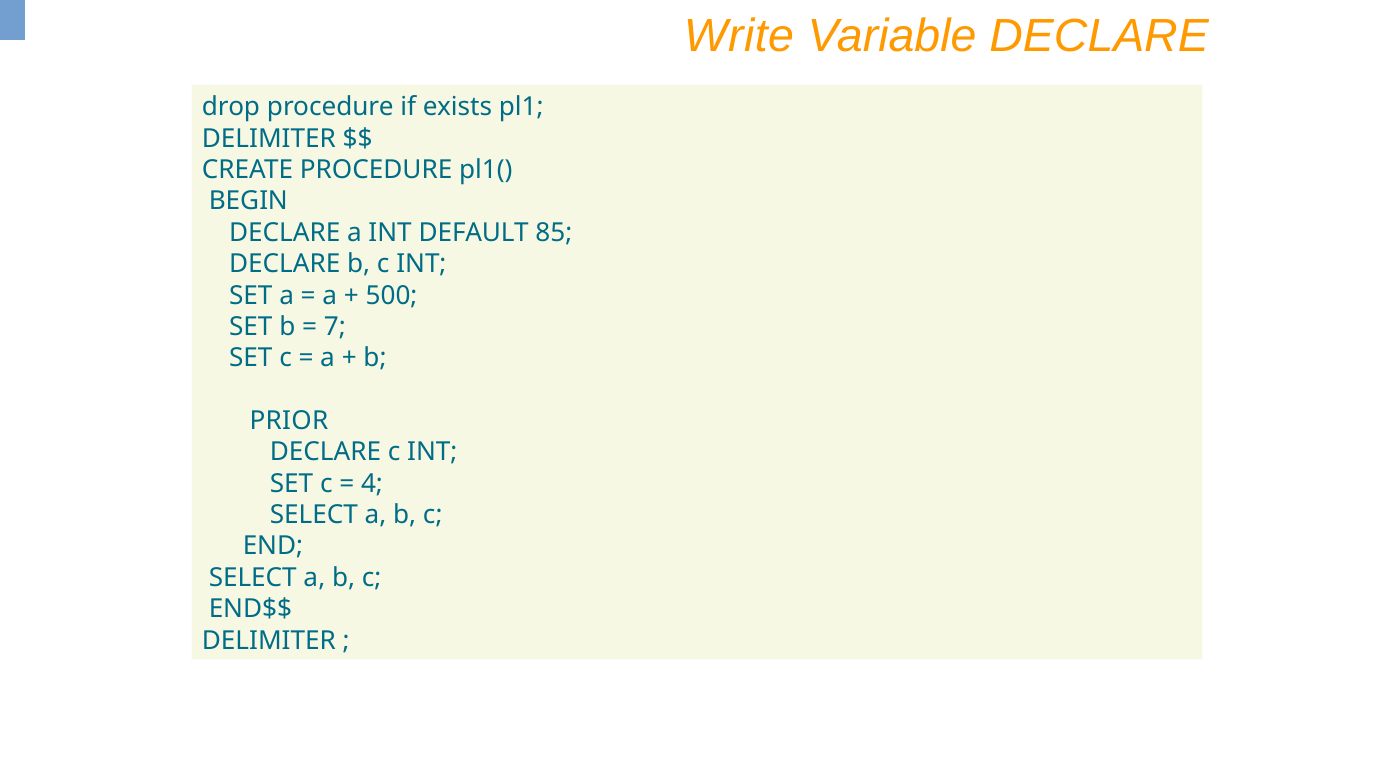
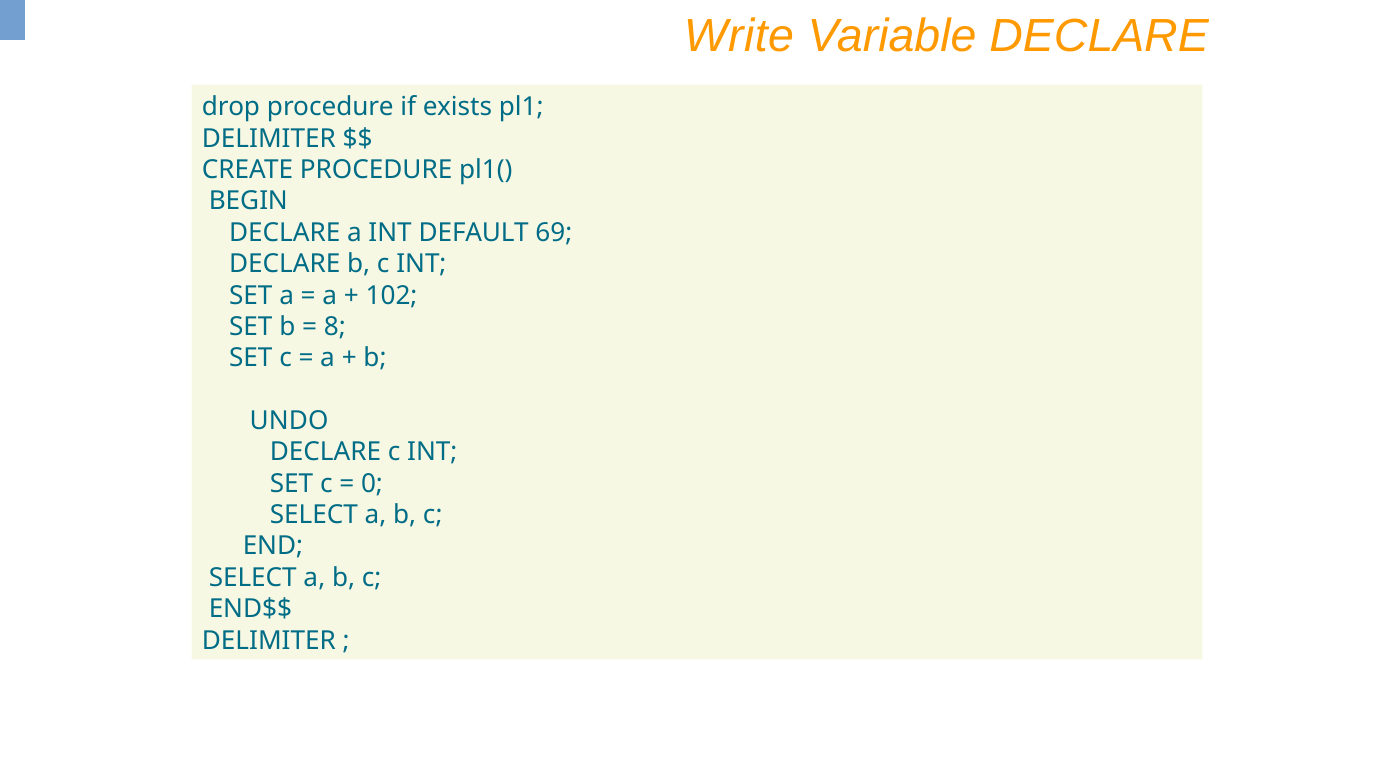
85: 85 -> 69 (554, 233)
500: 500 -> 102 (392, 295)
7: 7 -> 8 (335, 327)
PRIOR: PRIOR -> UNDO (289, 421)
4: 4 -> 0 (372, 484)
